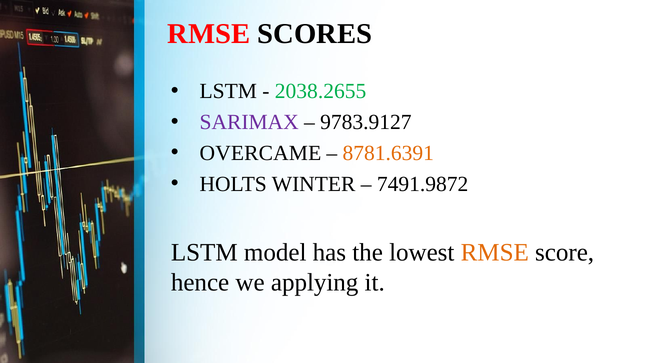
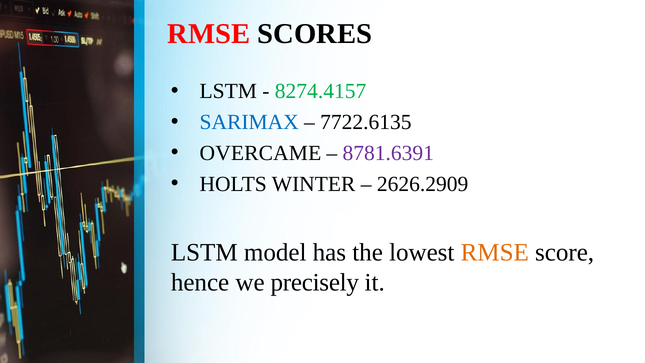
2038.2655: 2038.2655 -> 8274.4157 (321, 91)
SARIMAX colour: purple -> blue (249, 122)
9783.9127: 9783.9127 -> 7722.6135 (366, 122)
8781.6391 colour: orange -> purple (388, 153)
7491.9872: 7491.9872 -> 2626.2909 (423, 184)
applying: applying -> precisely (315, 282)
